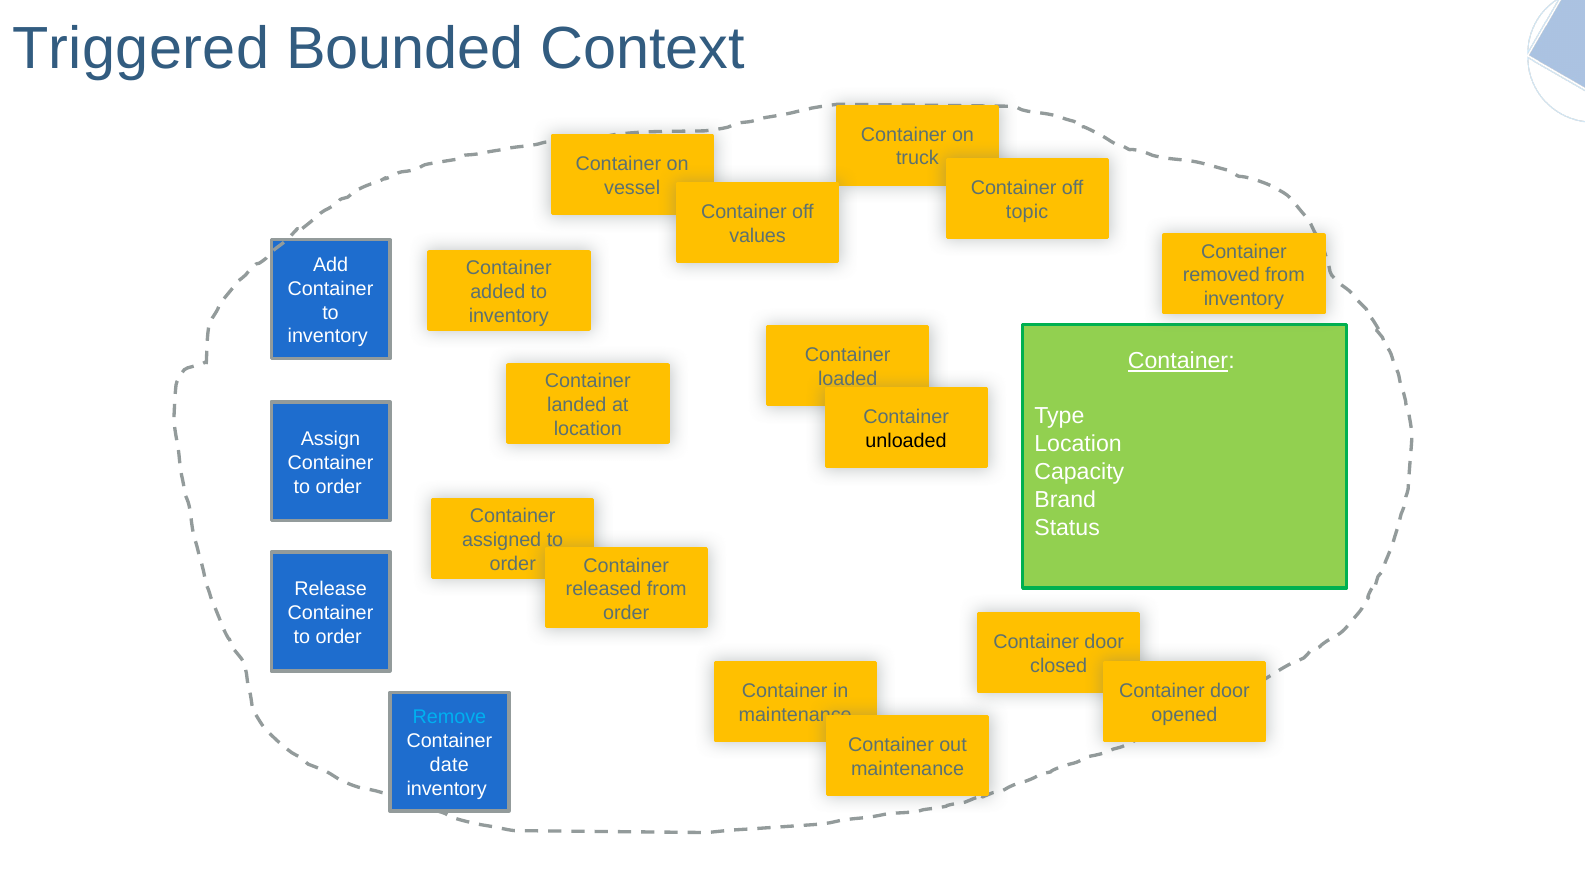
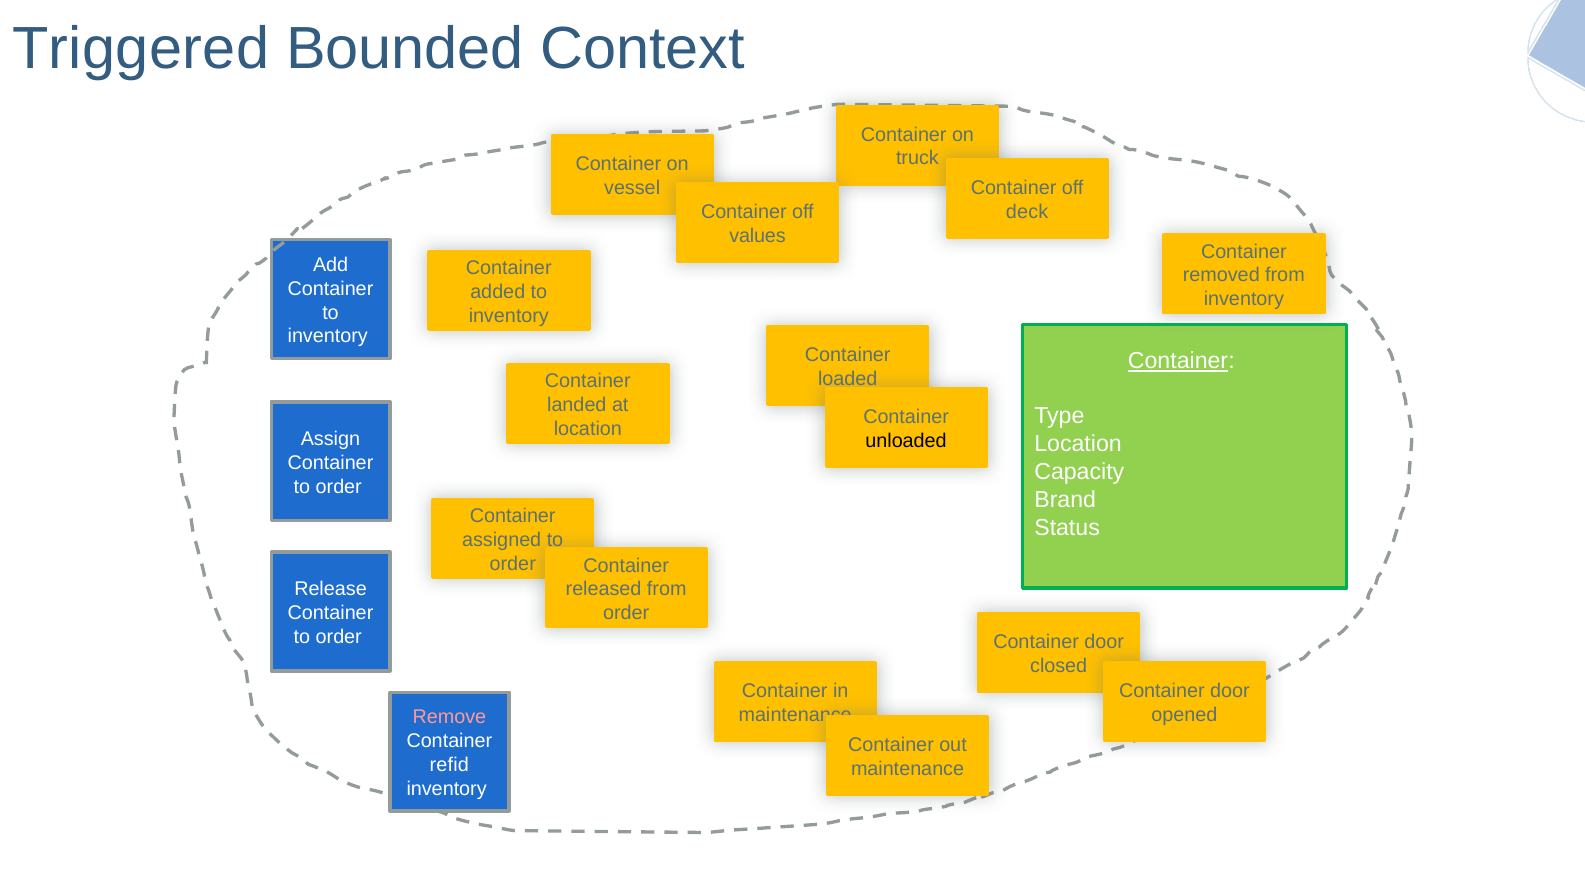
topic: topic -> deck (1027, 212)
Remove colour: light blue -> pink (449, 717)
date: date -> refid (449, 765)
